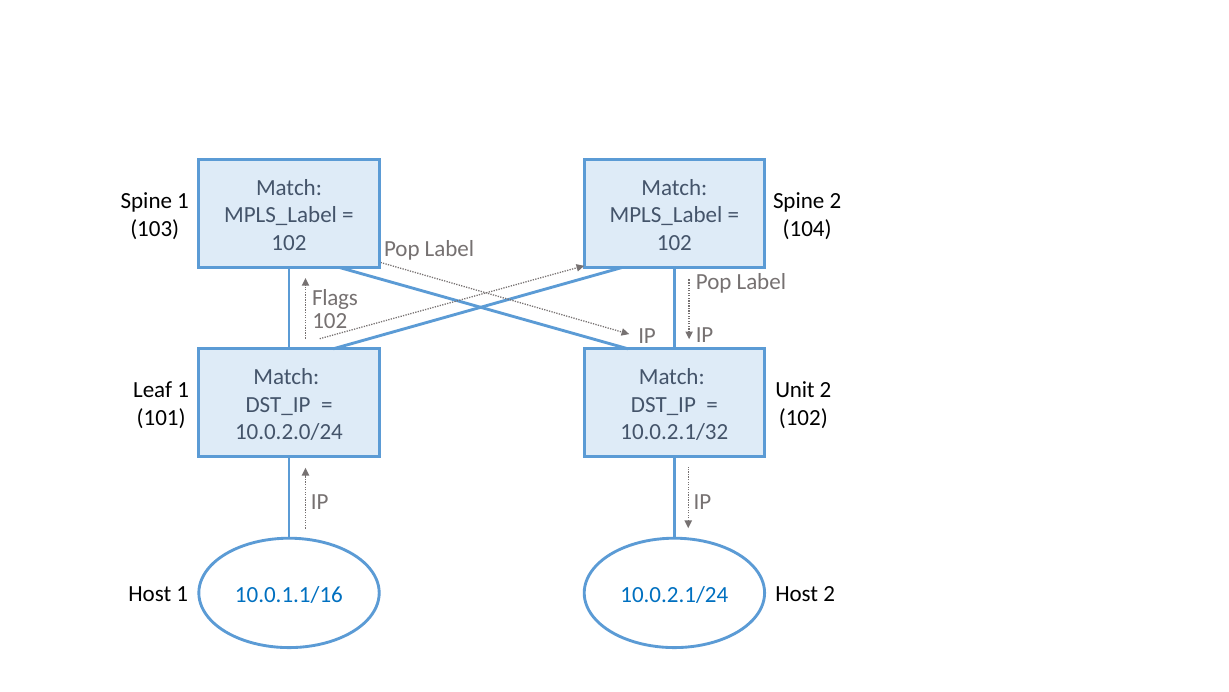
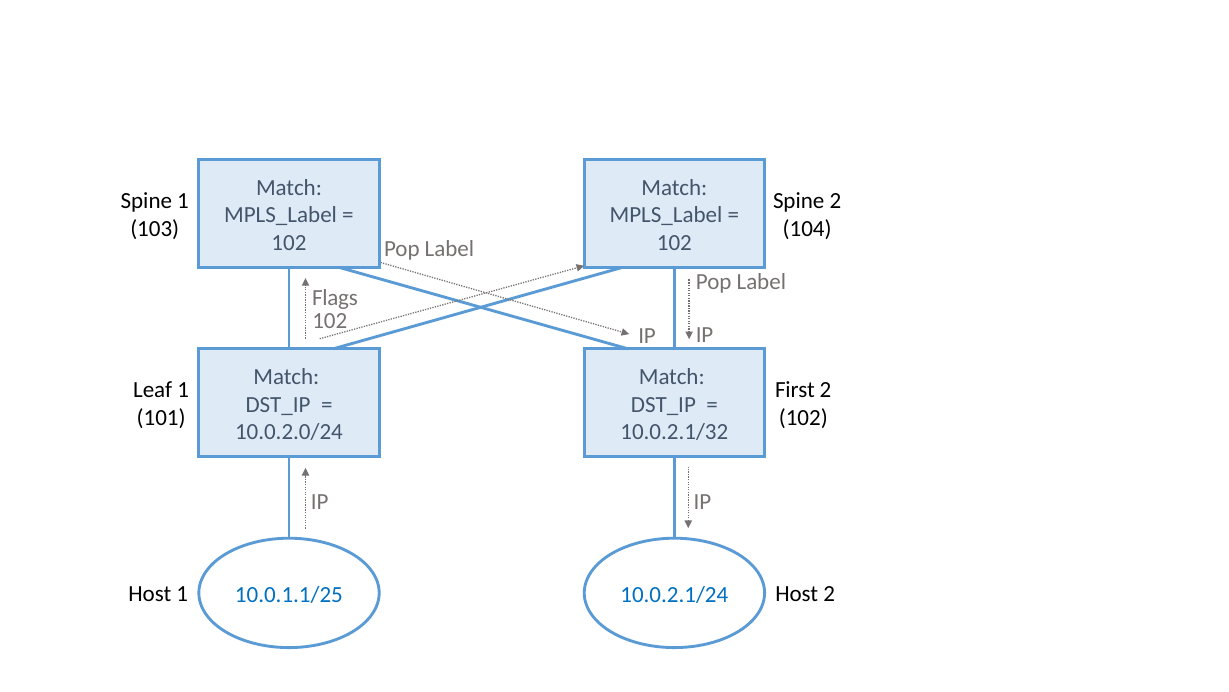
Unit: Unit -> First (795, 390)
10.0.1.1/16: 10.0.1.1/16 -> 10.0.1.1/25 (289, 594)
